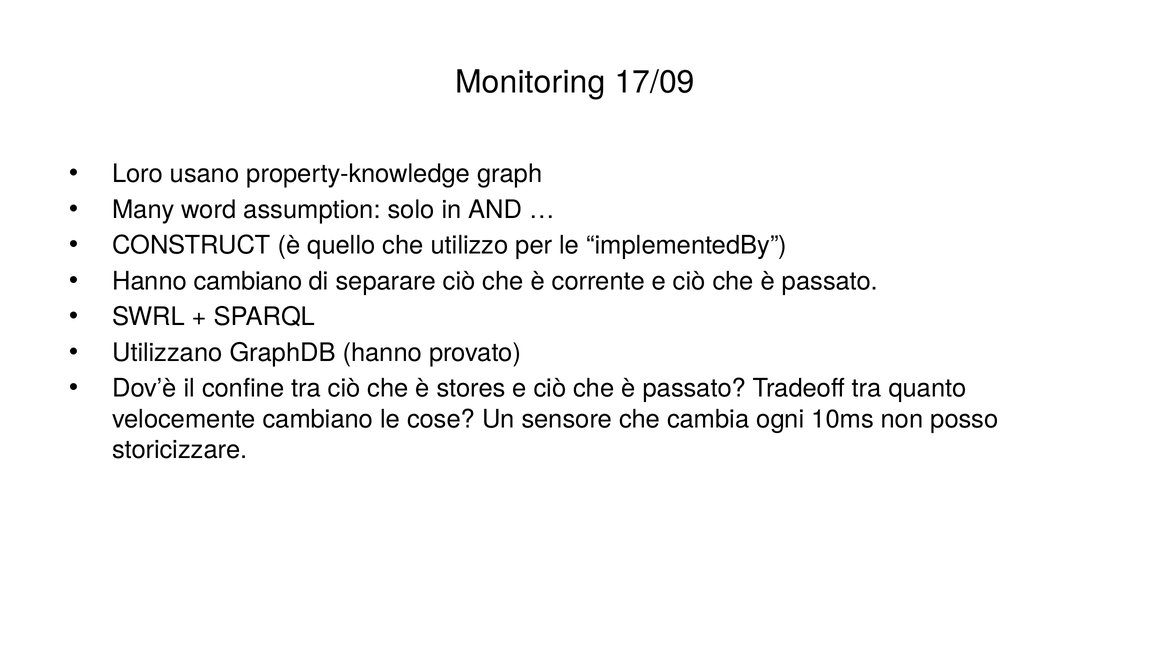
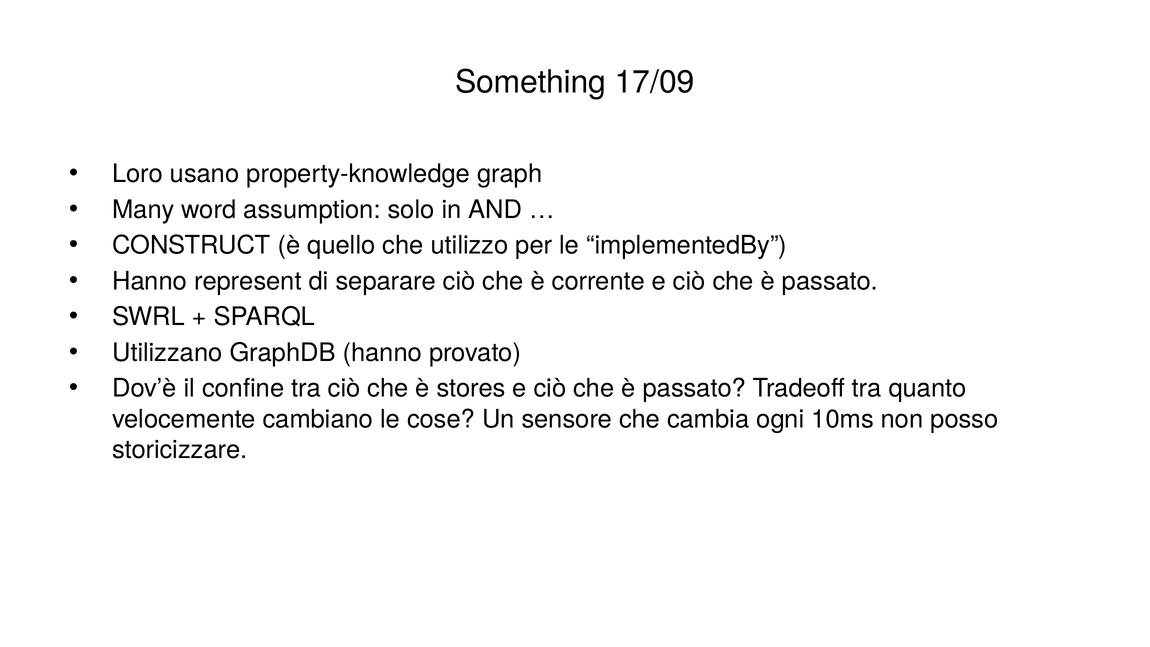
Monitoring: Monitoring -> Something (531, 82)
Hanno cambiano: cambiano -> represent (248, 281)
